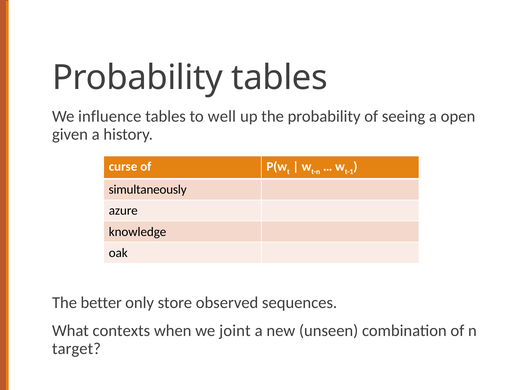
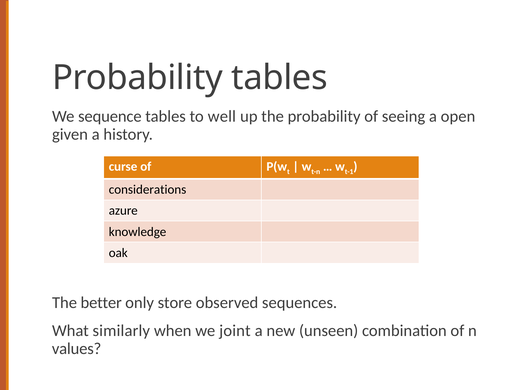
influence: influence -> sequence (110, 116)
simultaneously: simultaneously -> considerations (148, 190)
contexts: contexts -> similarly (121, 331)
target: target -> values (77, 349)
